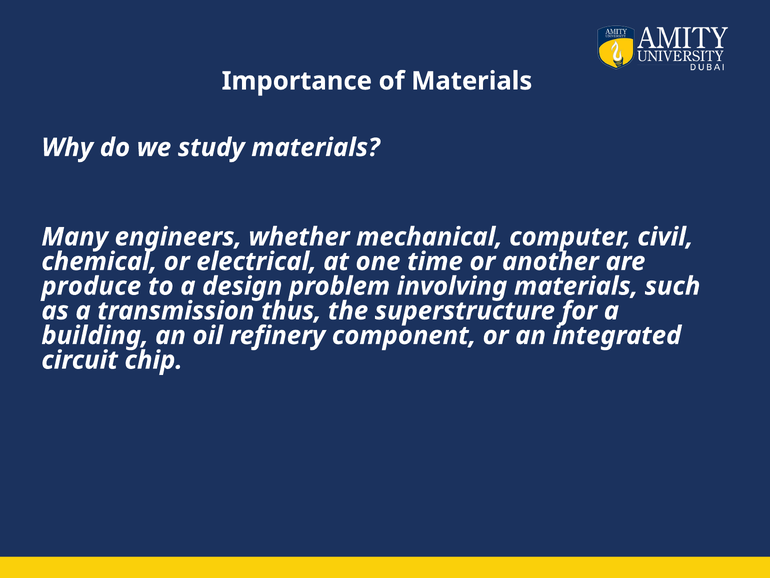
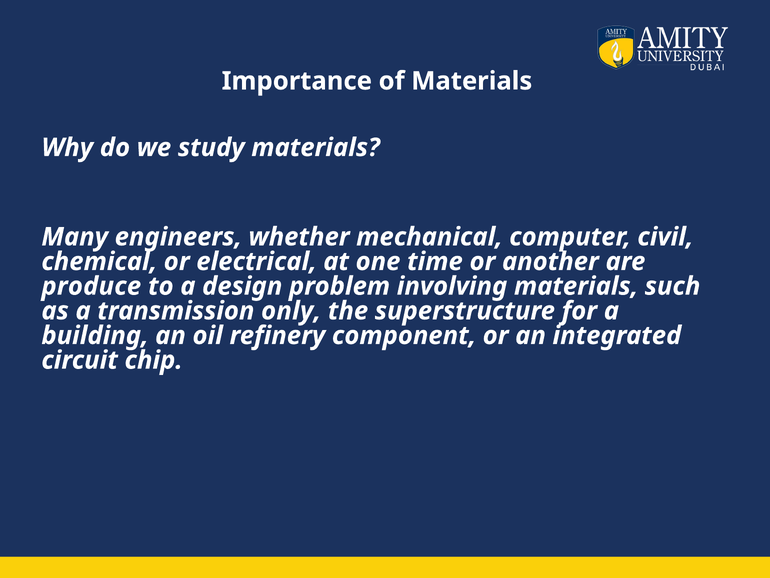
thus: thus -> only (291, 311)
